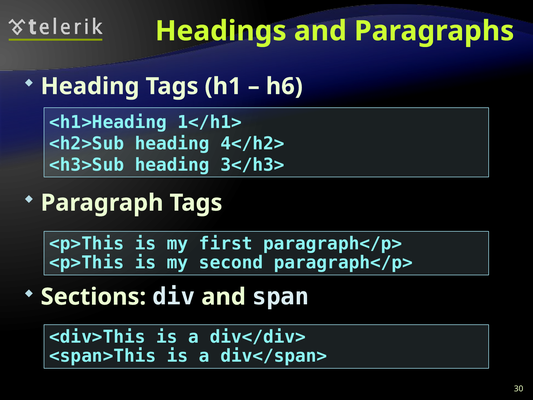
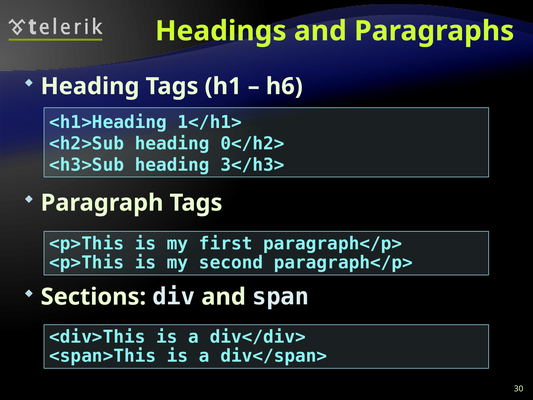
4</h2>: 4</h2> -> 0</h2> (252, 144)
